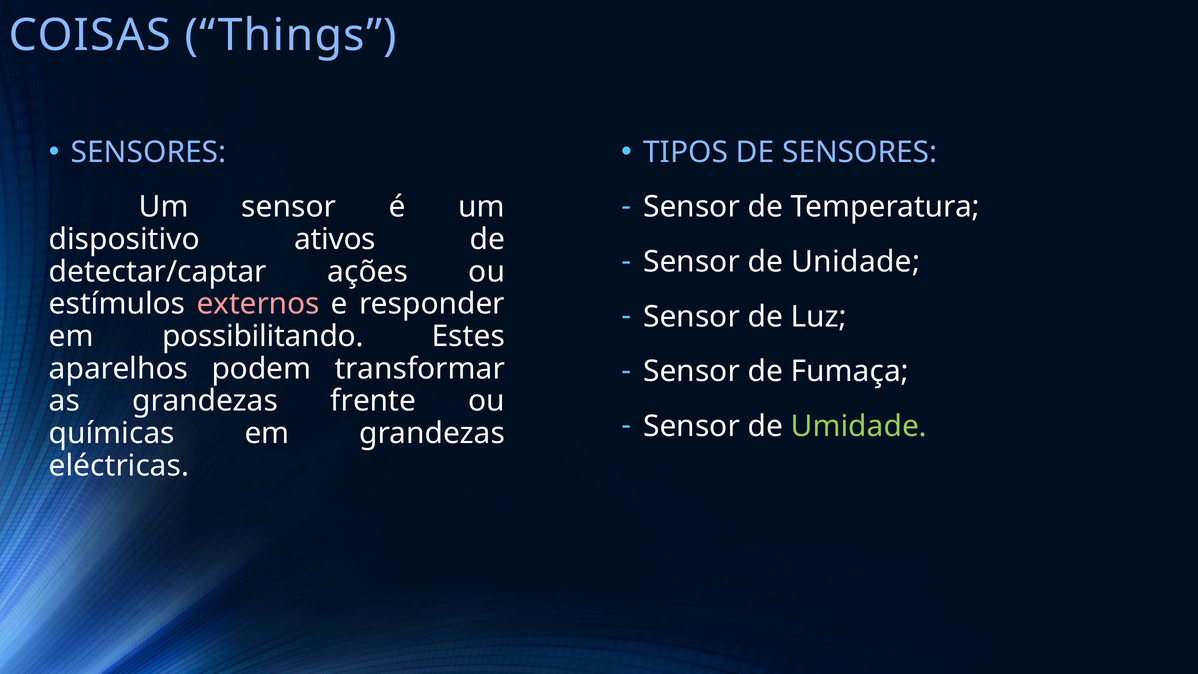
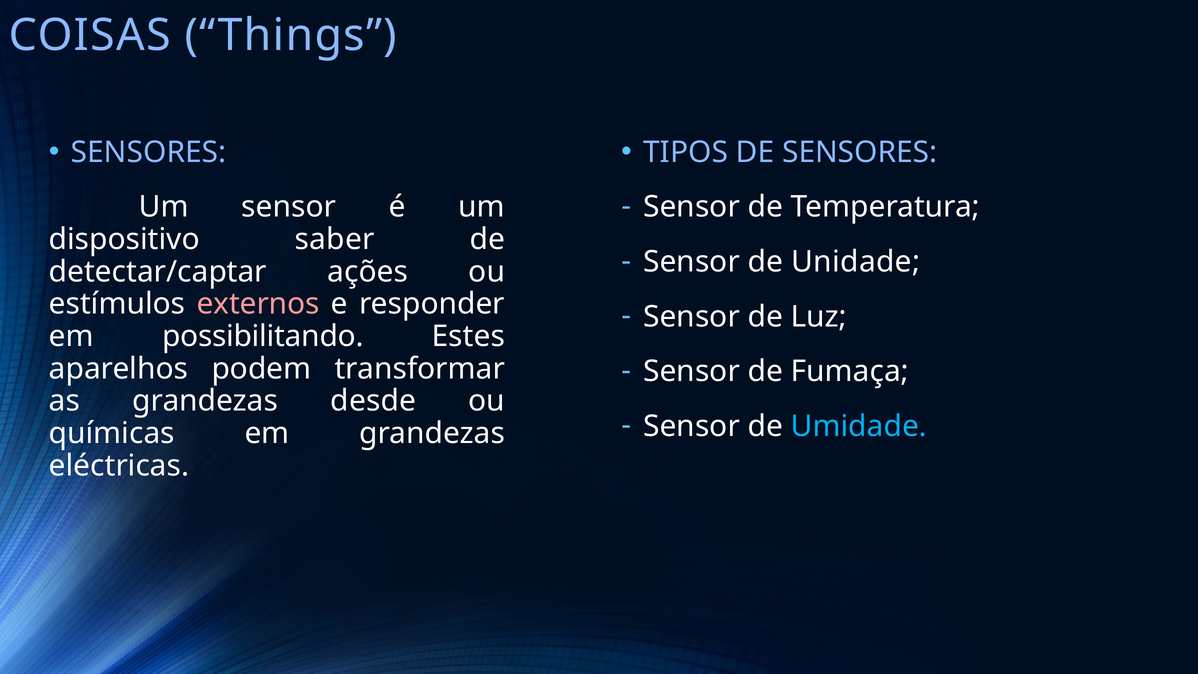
ativos: ativos -> saber (335, 239)
frente: frente -> desde (373, 401)
Umidade colour: light green -> light blue (859, 426)
